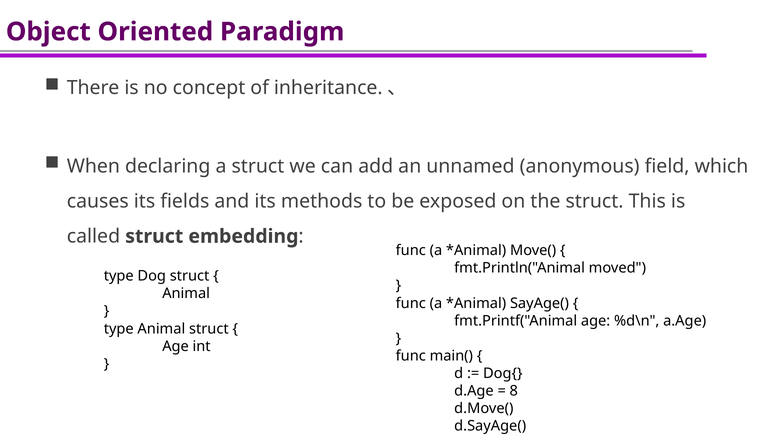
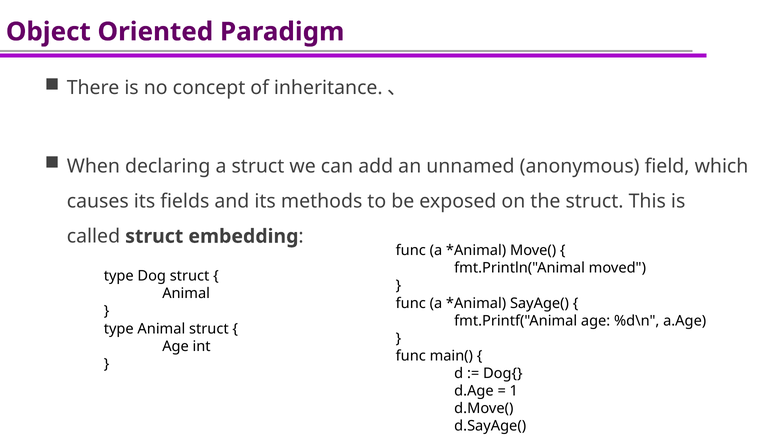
8: 8 -> 1 (514, 391)
